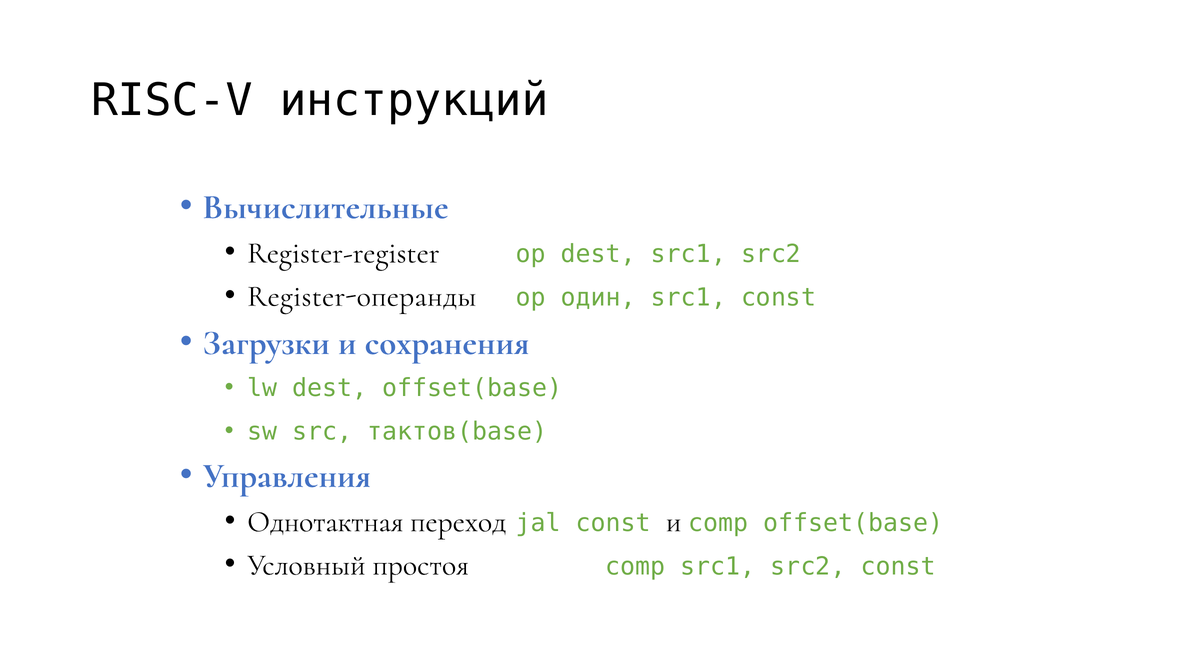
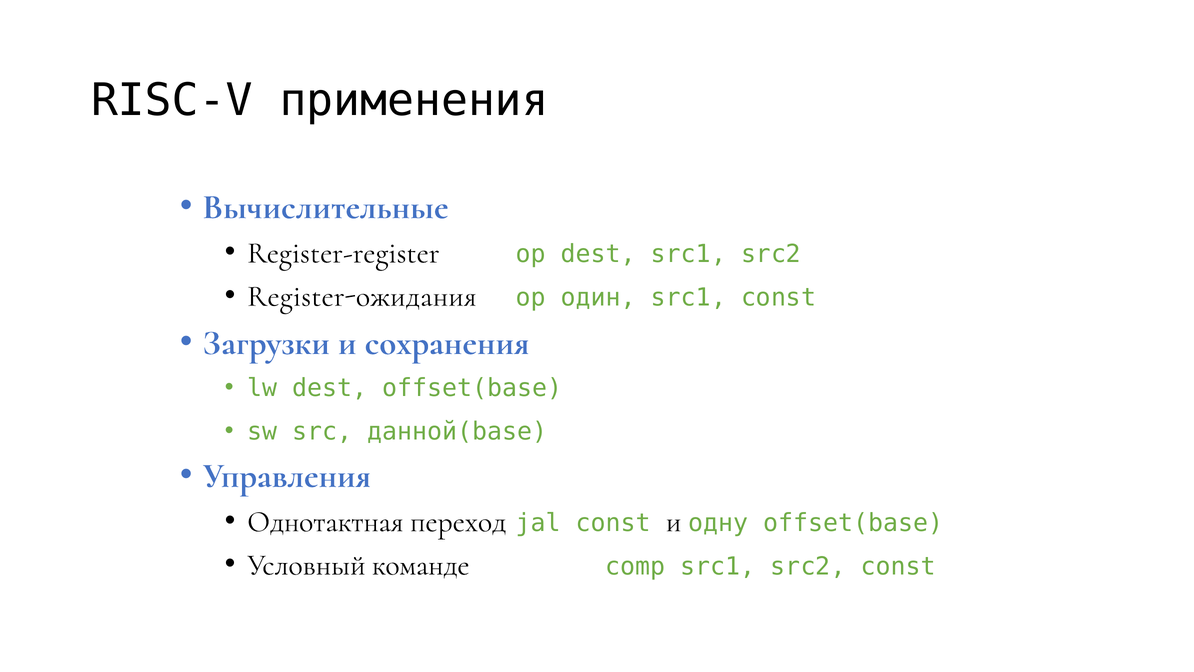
инструкций: инструкций -> применения (414, 100)
Register-операнды: Register-операнды -> Register-ожидания (362, 296)
тактов(base: тактов(base -> данной(base (457, 431)
и comp: comp -> одну (718, 523)
простоя: простоя -> команде (421, 564)
